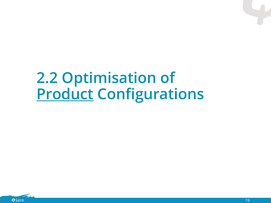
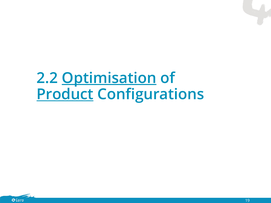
Optimisation underline: none -> present (109, 78)
